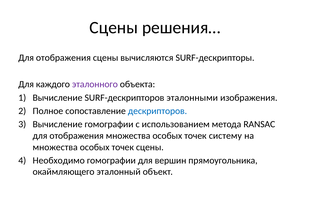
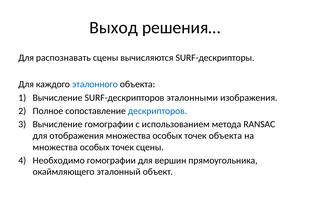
Сцены: Сцены -> Выход (114, 28)
отображения: отображения -> распознавать (63, 58)
эталонного colour: purple -> blue (95, 85)
точек систему: систему -> объекта (225, 136)
